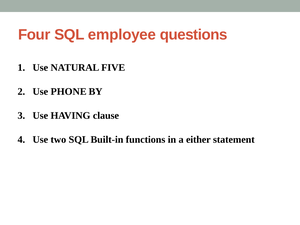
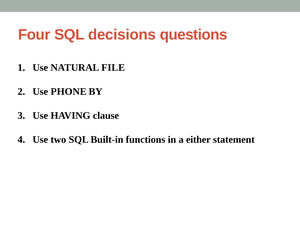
employee: employee -> decisions (122, 35)
FIVE: FIVE -> FILE (113, 68)
